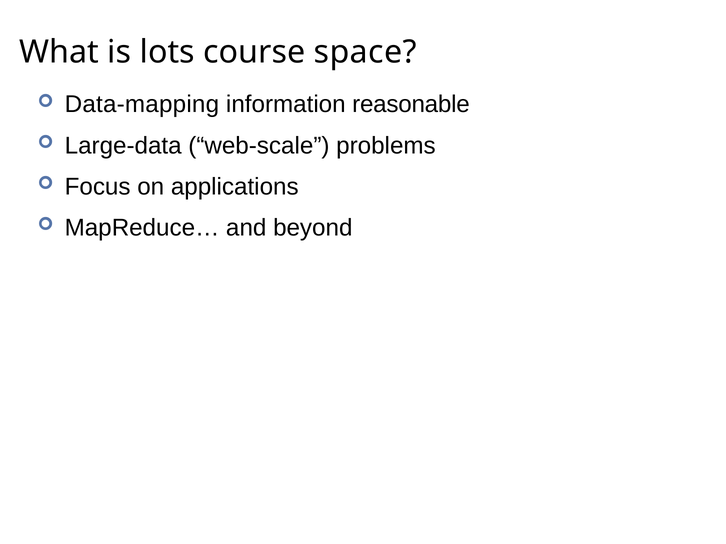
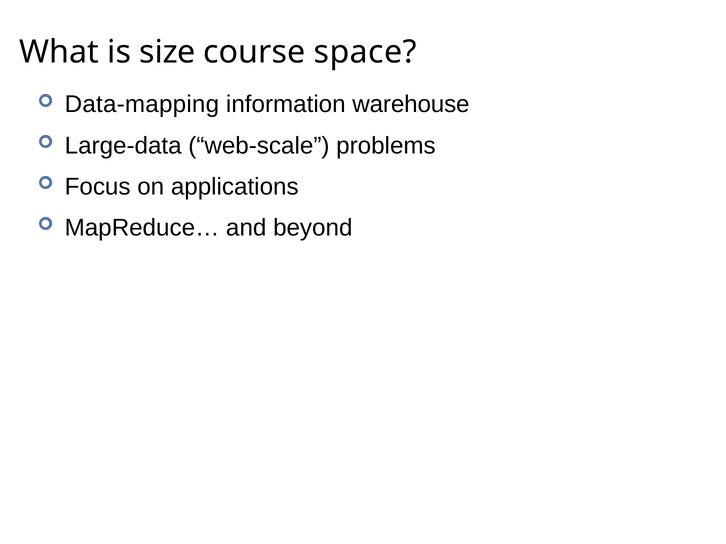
lots: lots -> size (168, 52)
reasonable: reasonable -> warehouse (411, 105)
